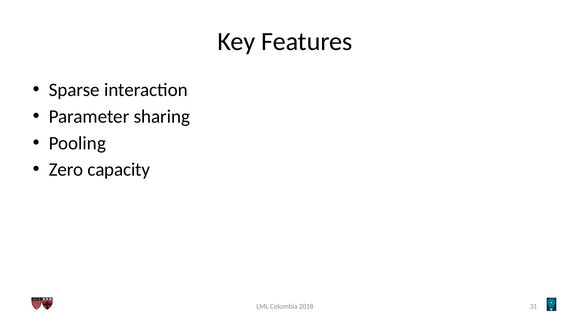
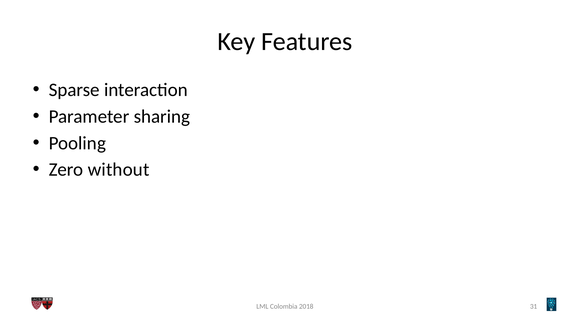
capacity: capacity -> without (119, 170)
